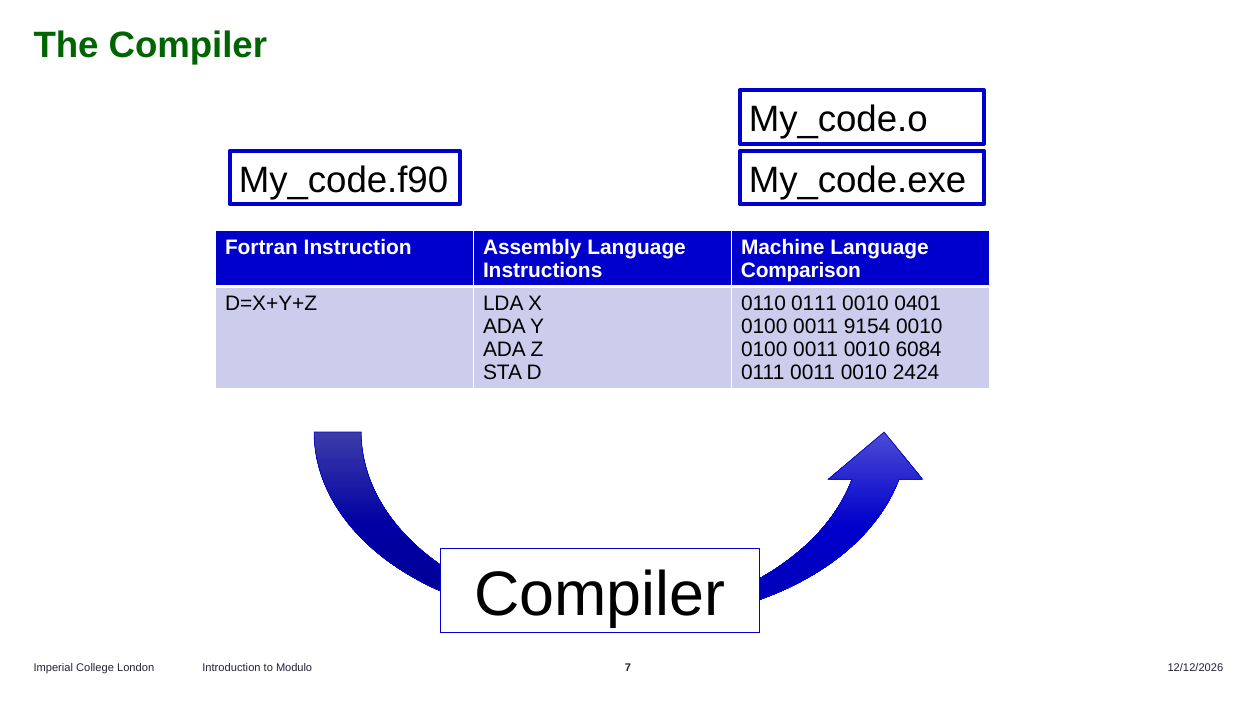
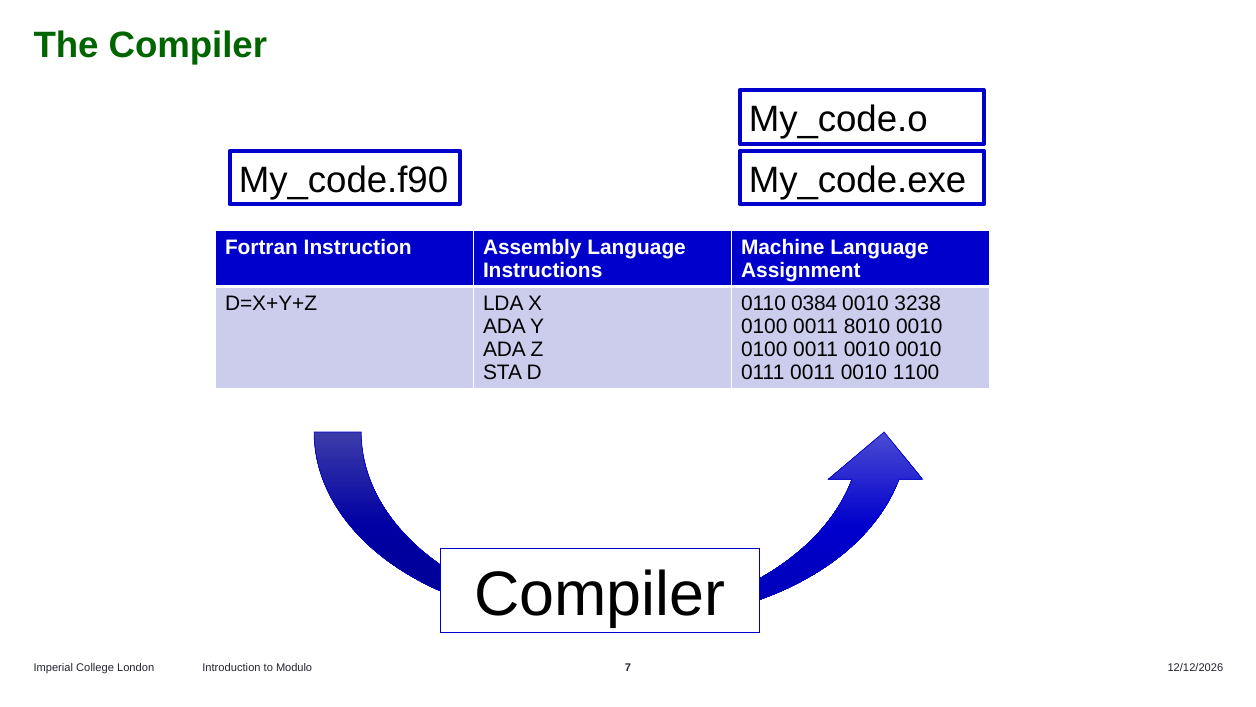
Comparison: Comparison -> Assignment (801, 270)
0110 0111: 0111 -> 0384 (814, 303)
0401: 0401 -> 3238 (918, 303)
9154: 9154 -> 8010 (867, 326)
0010 6084: 6084 -> 0010 (919, 349)
2424: 2424 -> 1100 (916, 373)
